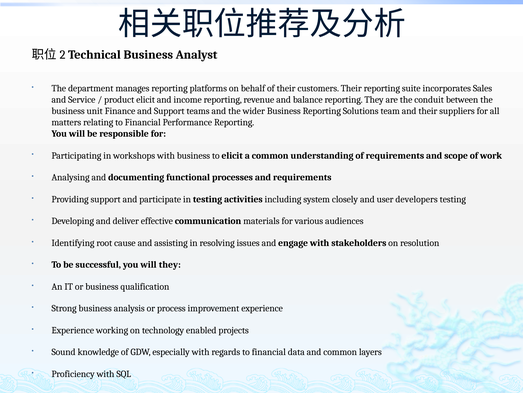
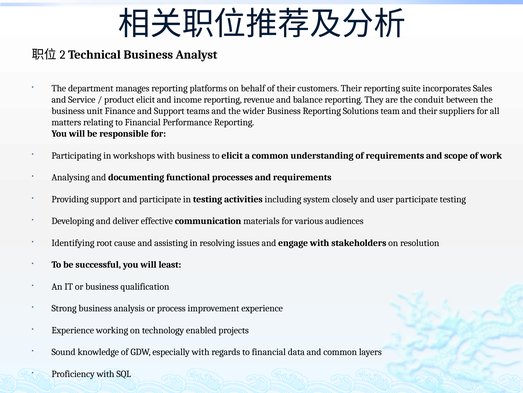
user developers: developers -> participate (417, 199)
will they: they -> least (170, 264)
